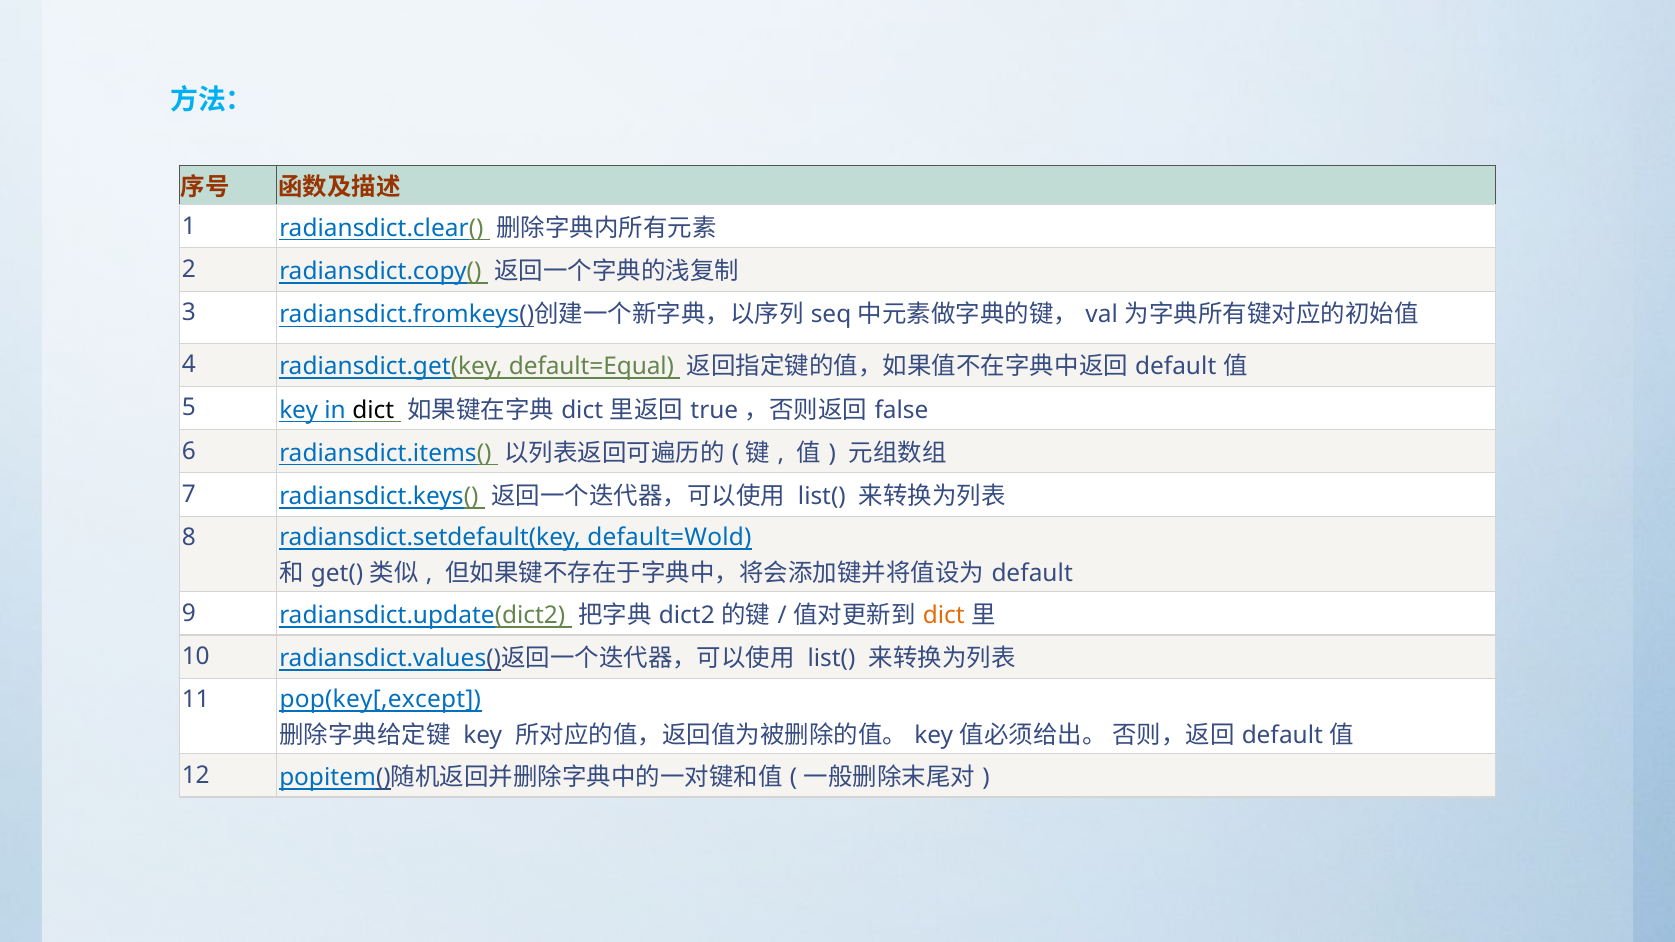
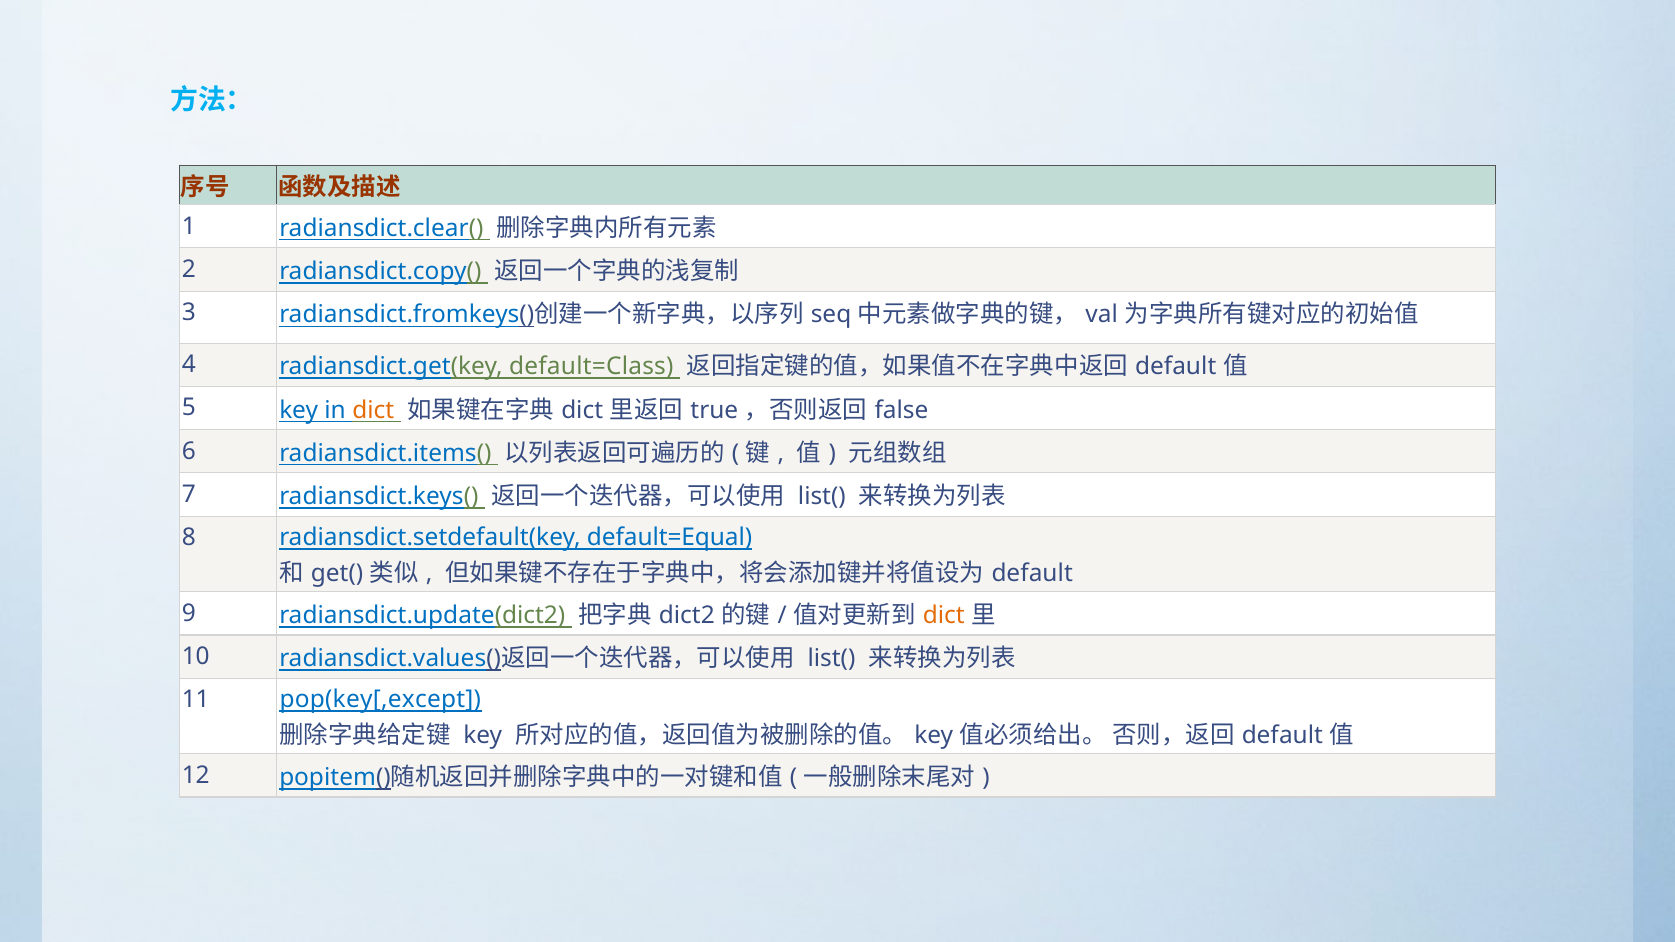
default=Equal: default=Equal -> default=Class (591, 367)
dict colour: black -> orange (373, 410)
default=Wold: default=Wold -> default=Equal (670, 538)
